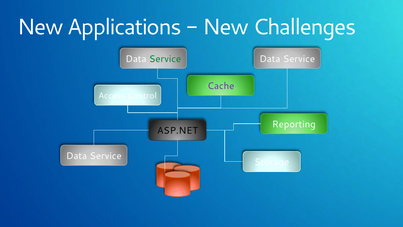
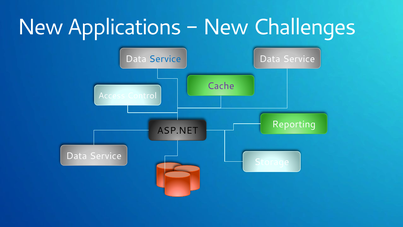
Service colour: green -> blue (165, 59)
